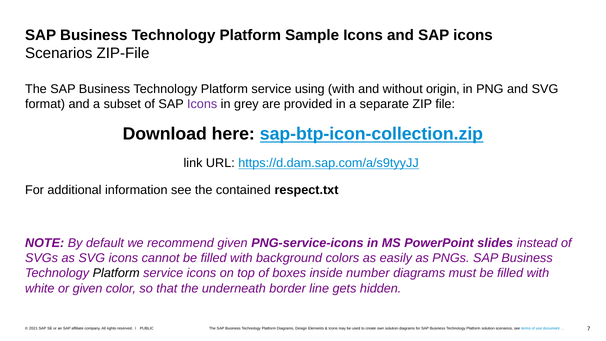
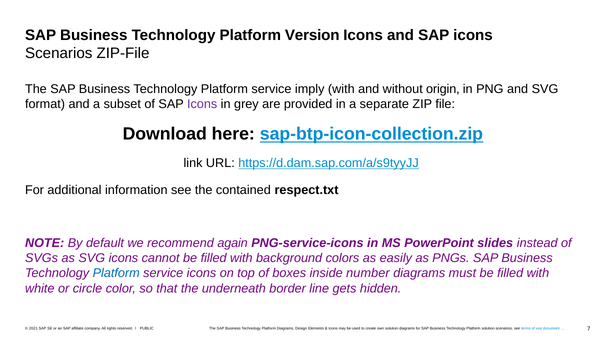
Sample: Sample -> Version (312, 35)
using: using -> imply (310, 89)
recommend given: given -> again (233, 243)
Platform colour: black -> blue (116, 273)
or given: given -> circle (88, 288)
